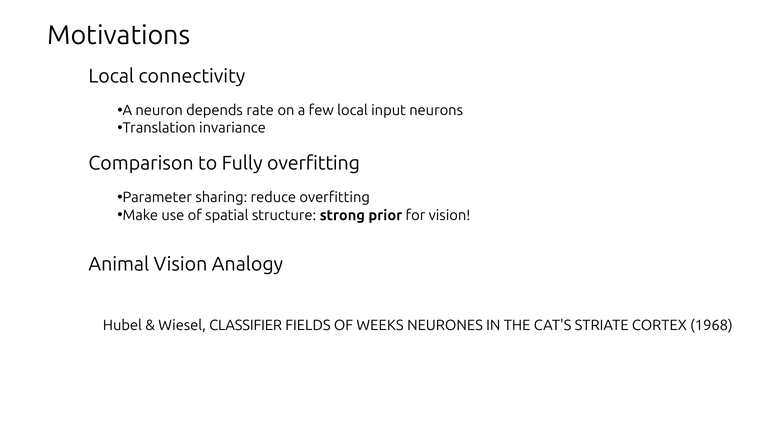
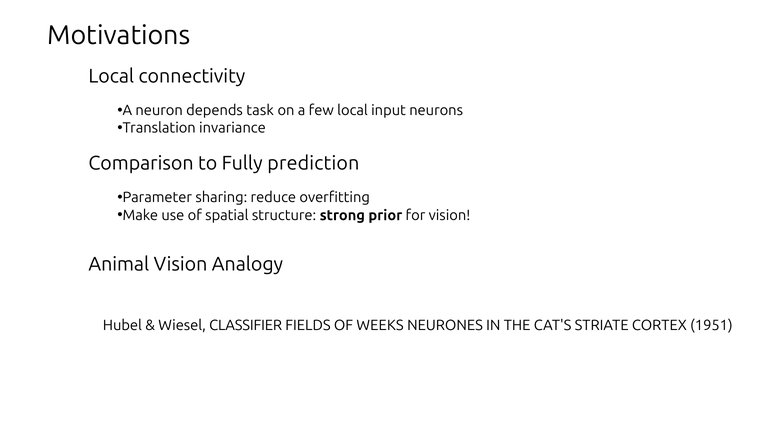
rate: rate -> task (260, 111)
Fully overfitting: overfitting -> prediction (313, 163)
1968: 1968 -> 1951 (711, 325)
